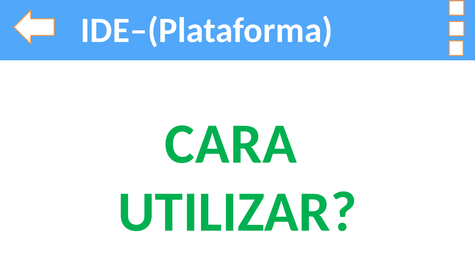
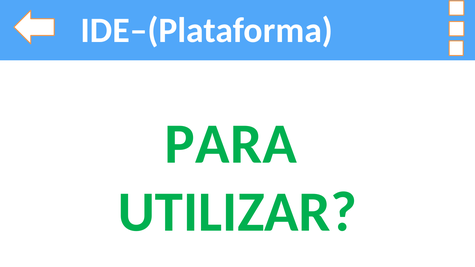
CARA: CARA -> PARA (231, 144)
